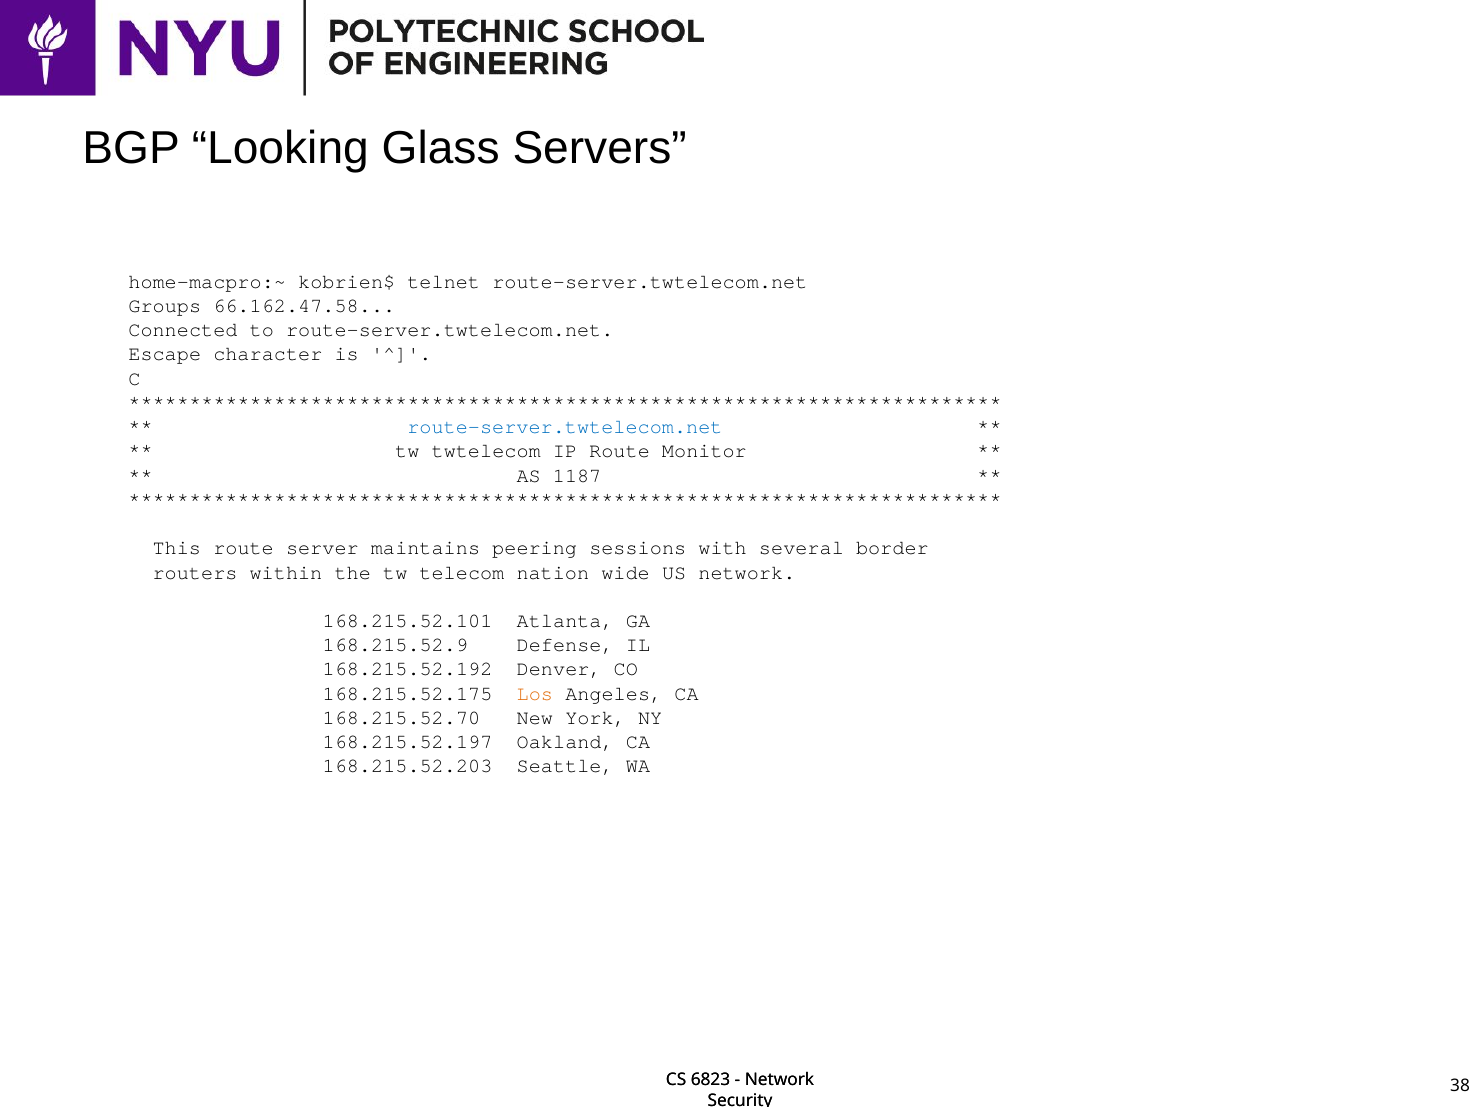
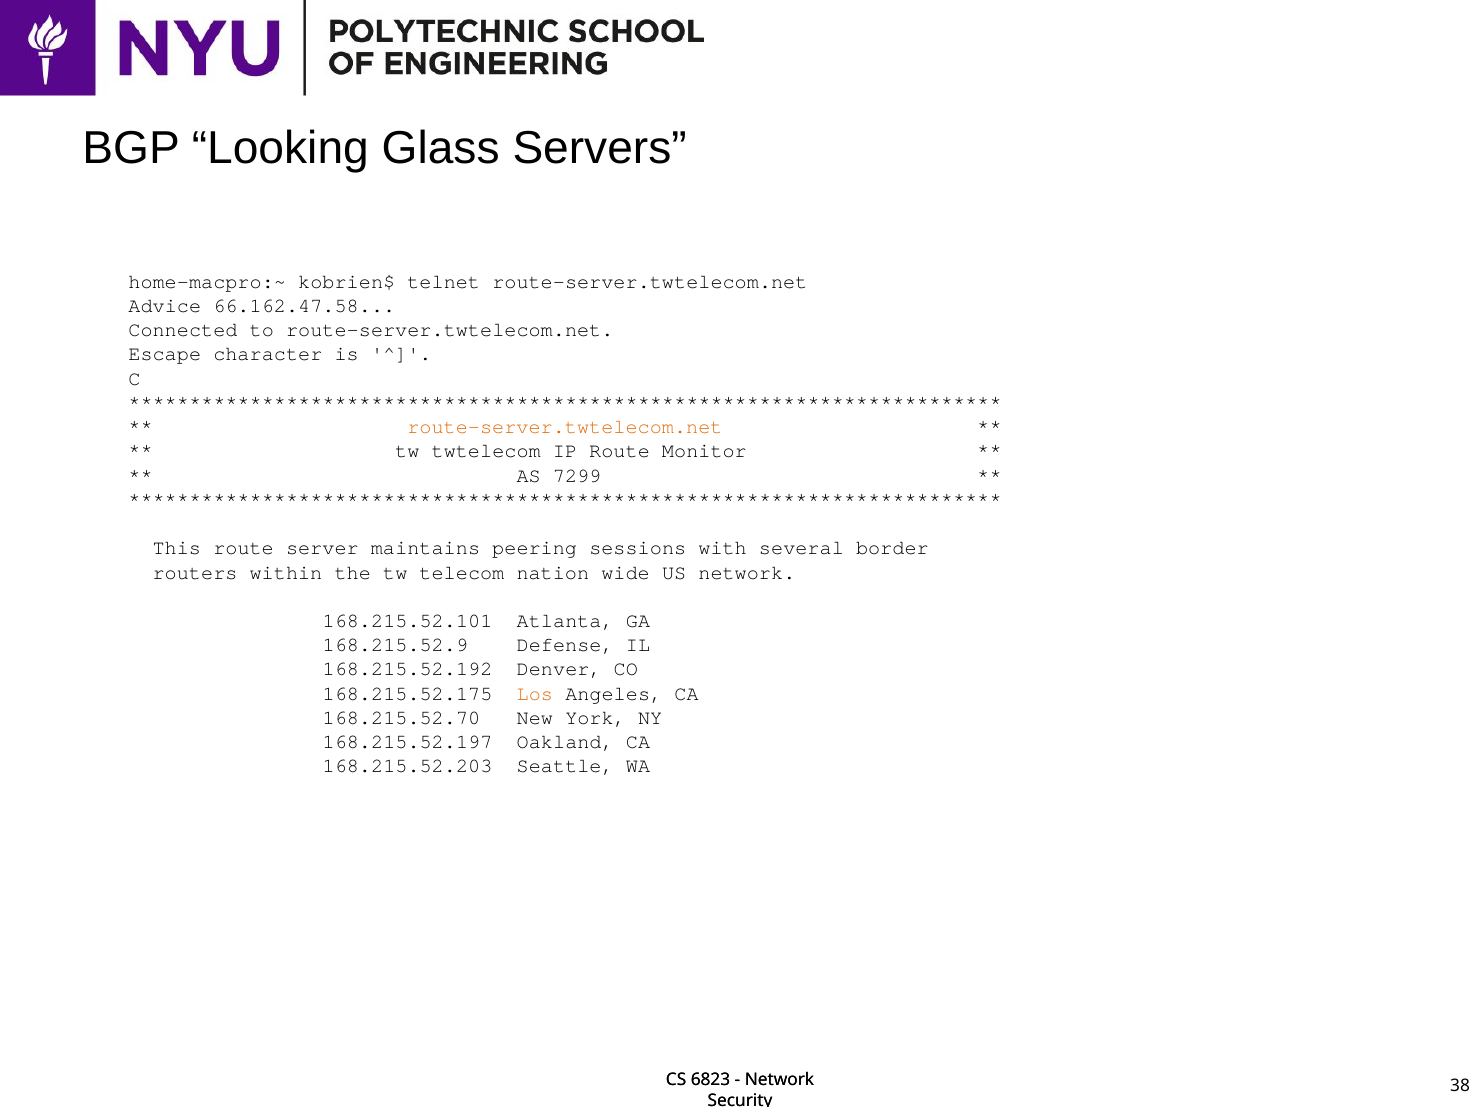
Groups: Groups -> Advice (165, 306)
route-server.twtelecom.net colour: blue -> orange (565, 427)
1187: 1187 -> 7299 (577, 475)
